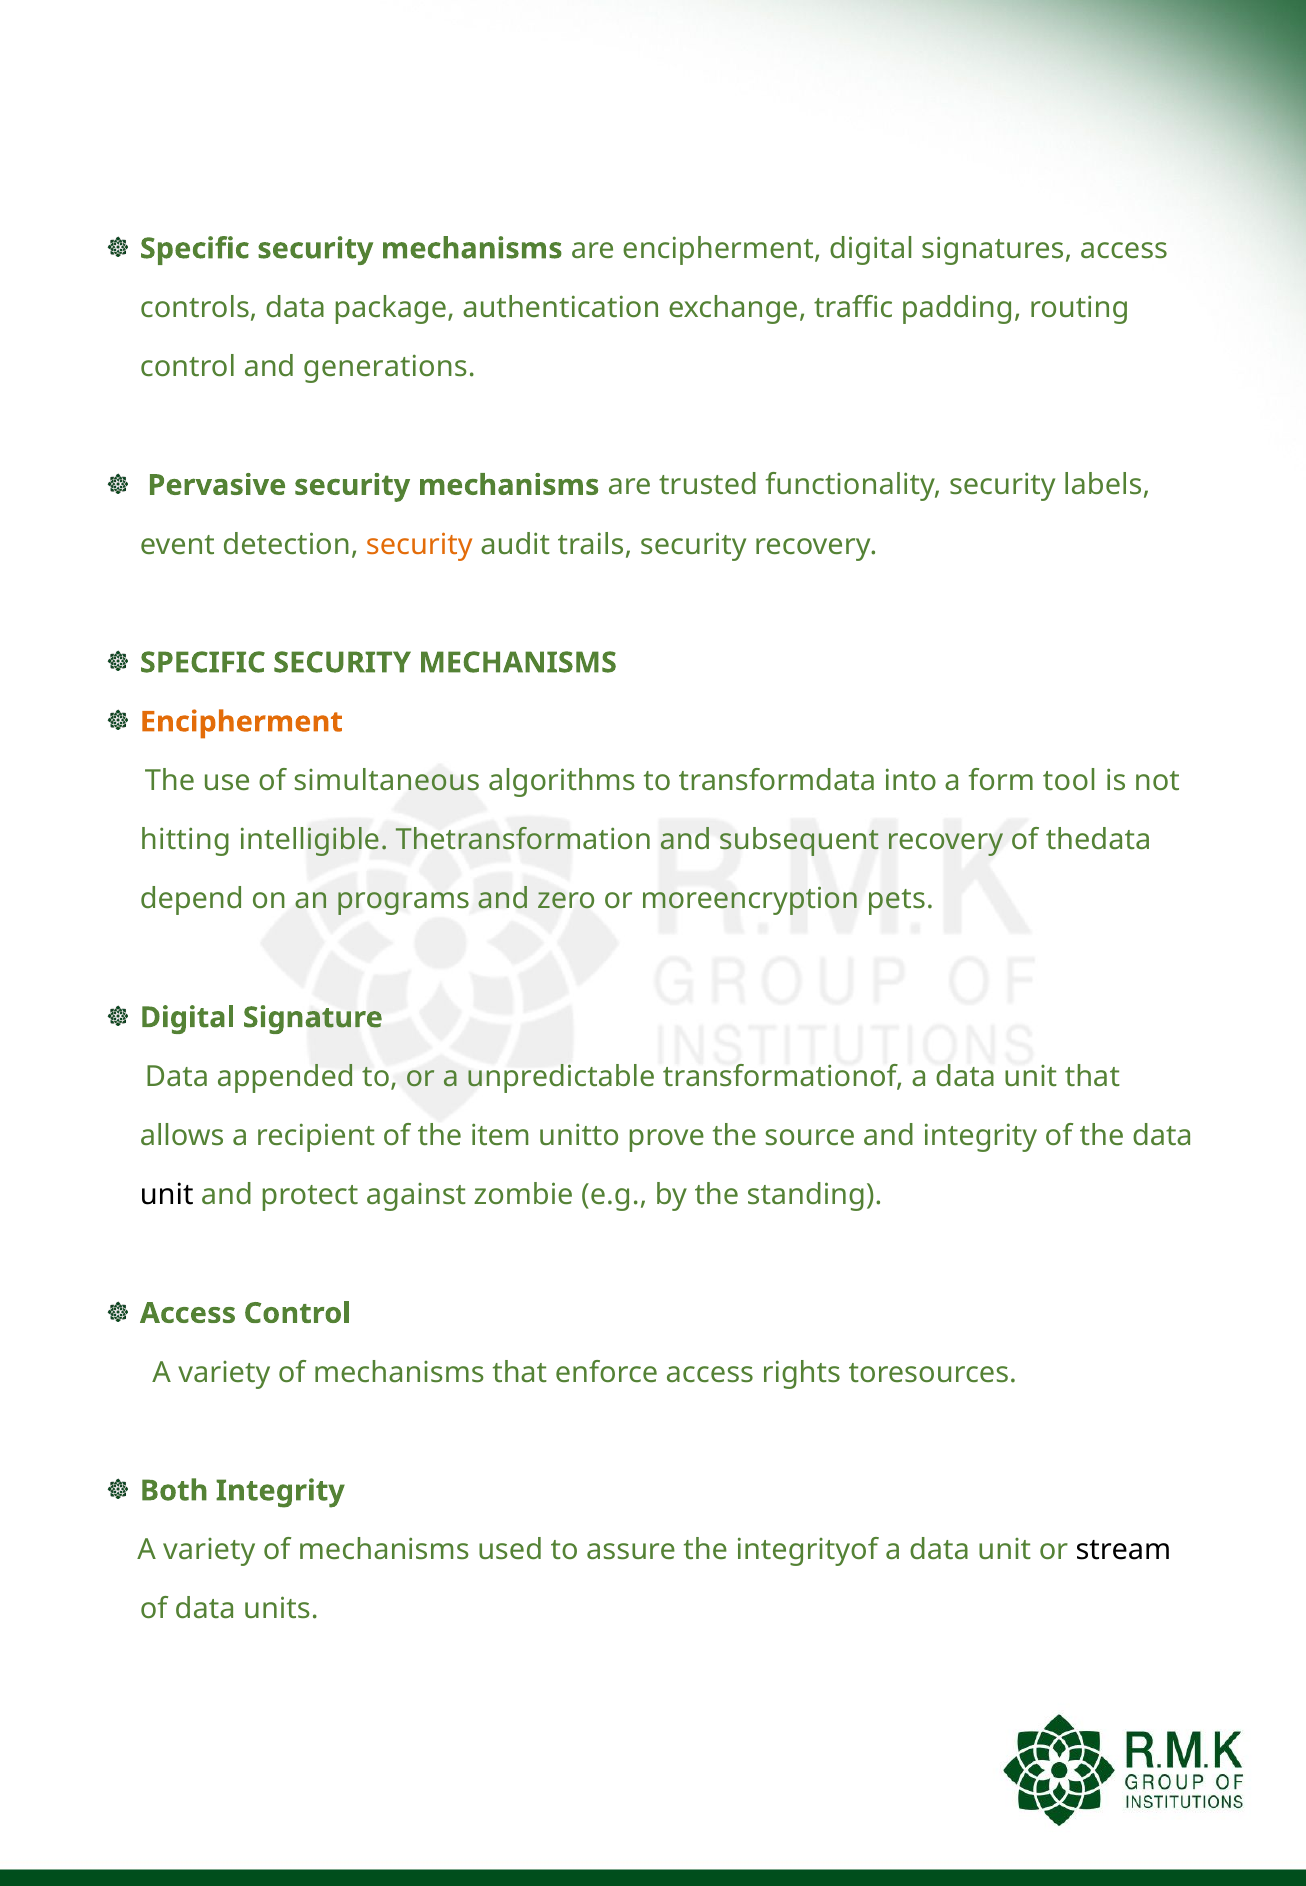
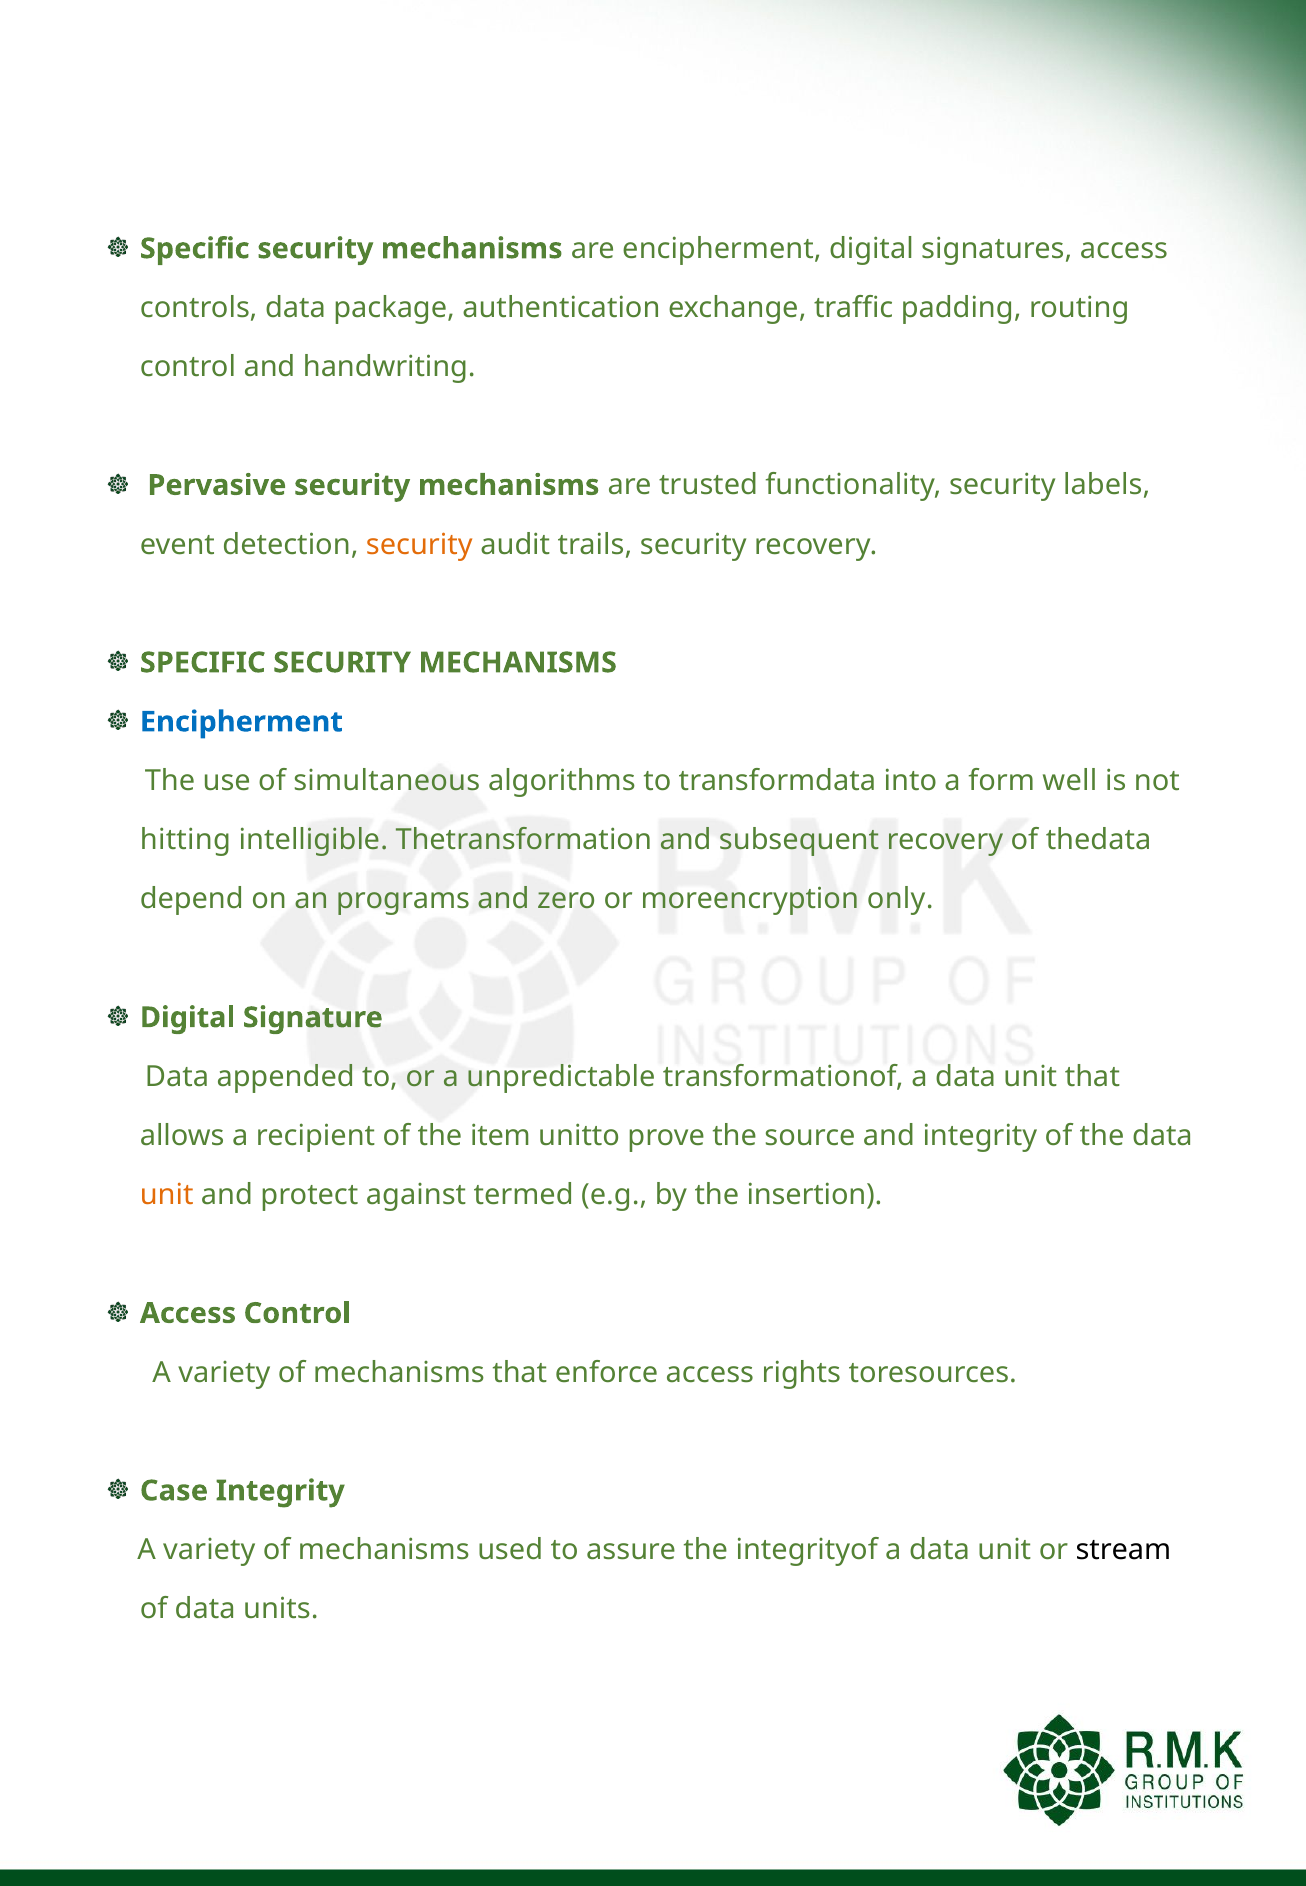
generations: generations -> handwriting (389, 367)
Encipherment colour: orange -> blue (241, 722)
tool: tool -> well (1070, 781)
pets: pets -> only (900, 900)
unit colour: black -> orange (167, 1195)
zombie: zombie -> termed (524, 1195)
standing: standing -> insertion (815, 1195)
Both: Both -> Case (174, 1491)
